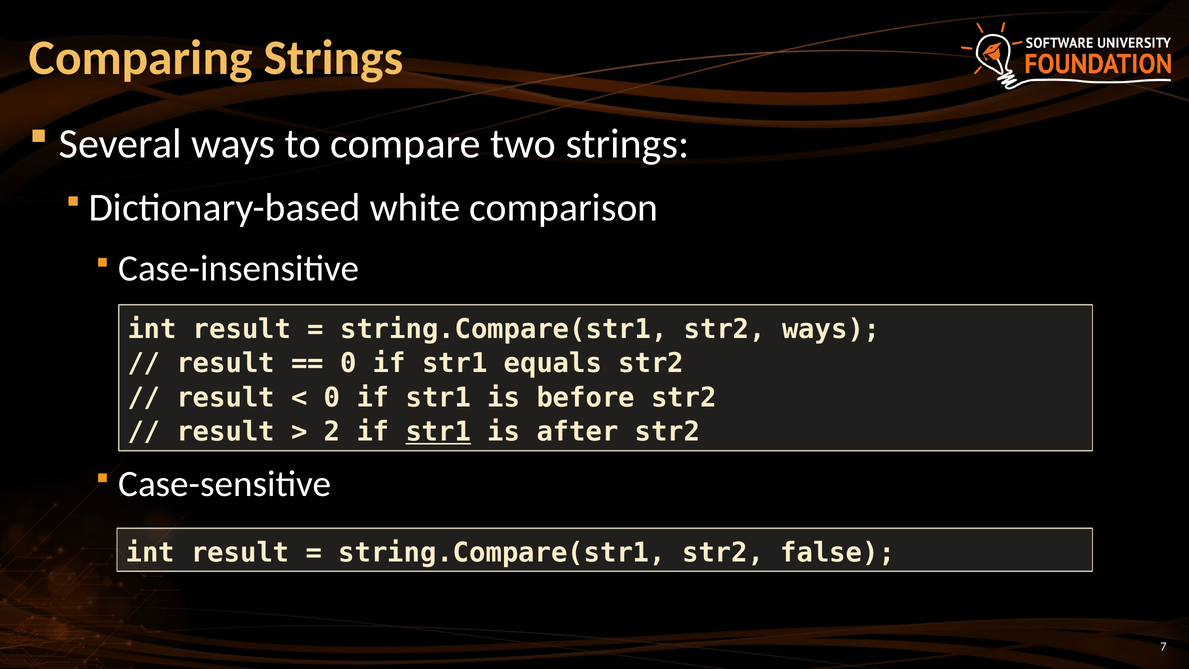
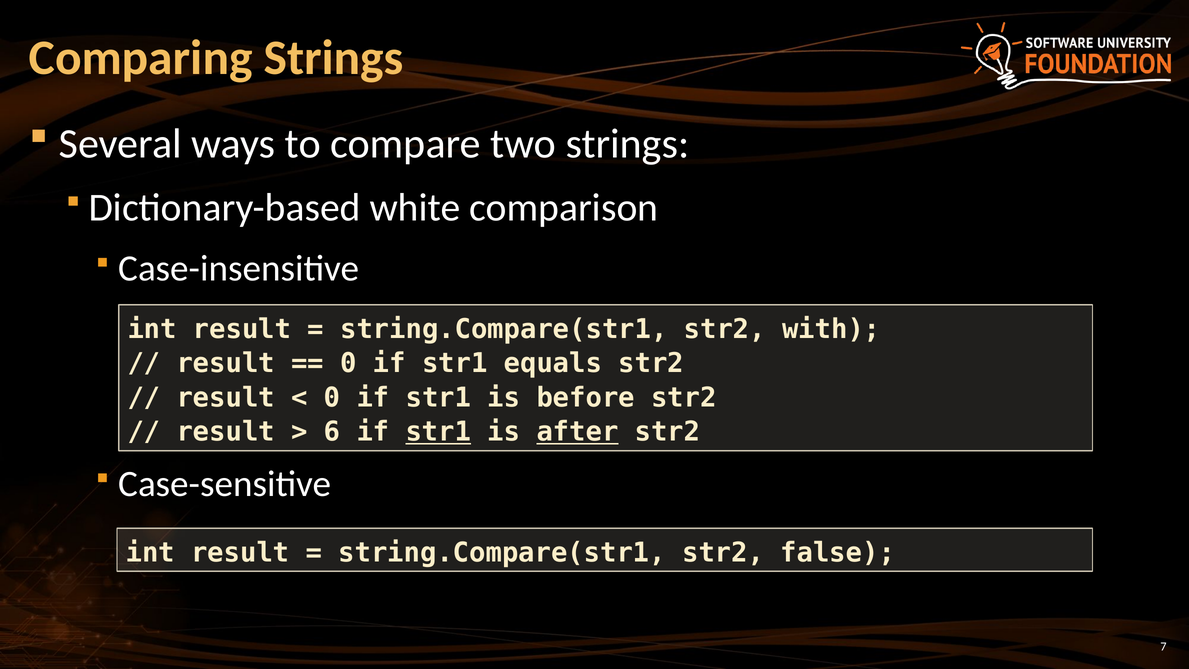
str2 ways: ways -> with (831, 329)
2: 2 -> 6 (332, 432)
after underline: none -> present (578, 432)
